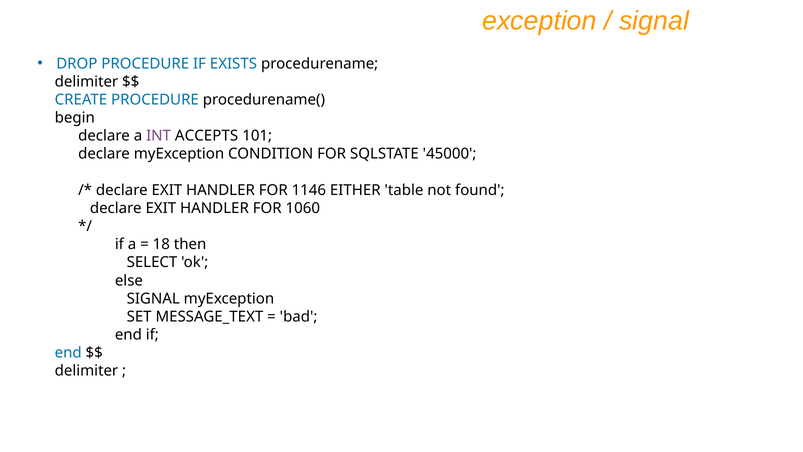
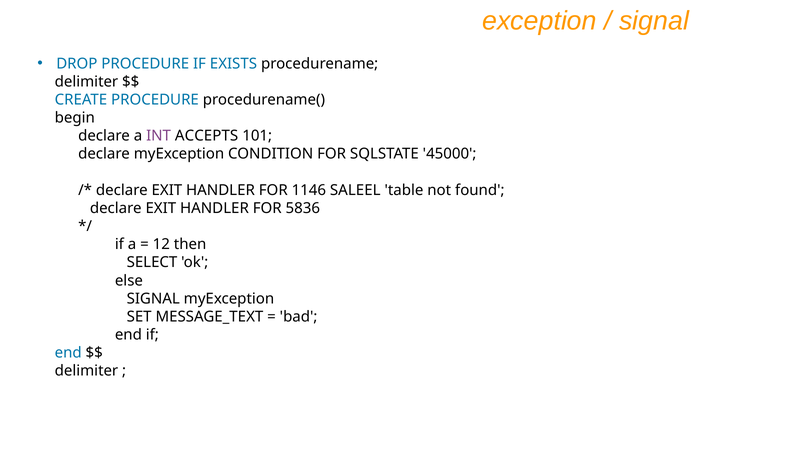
EITHER: EITHER -> SALEEL (355, 190)
1060: 1060 -> 5836 (303, 208)
18: 18 -> 12 (161, 244)
